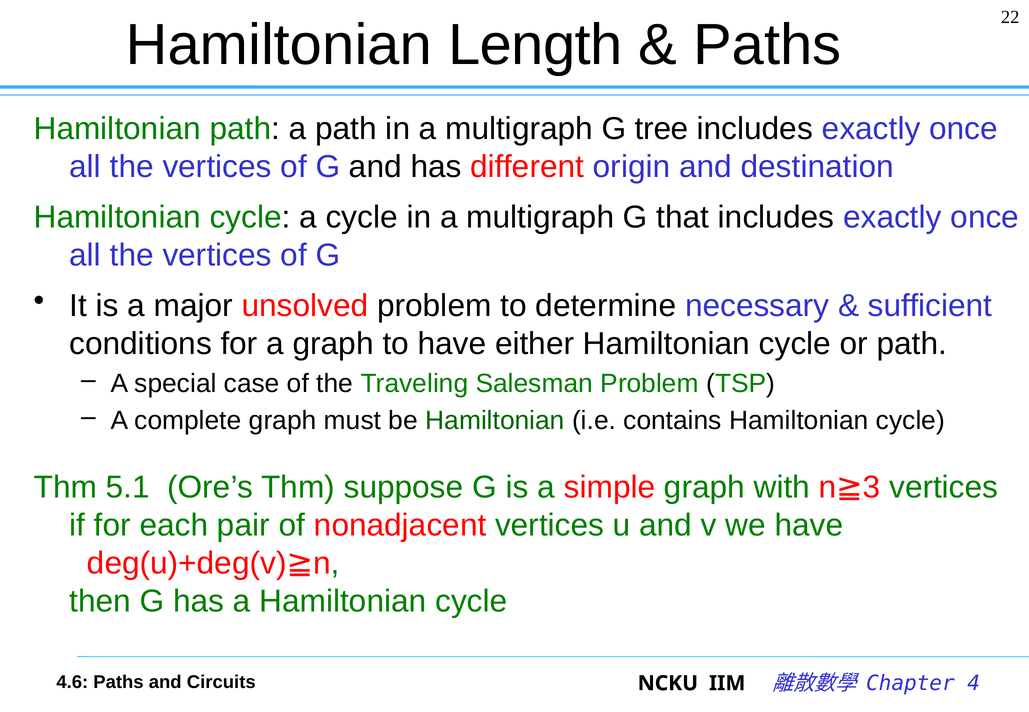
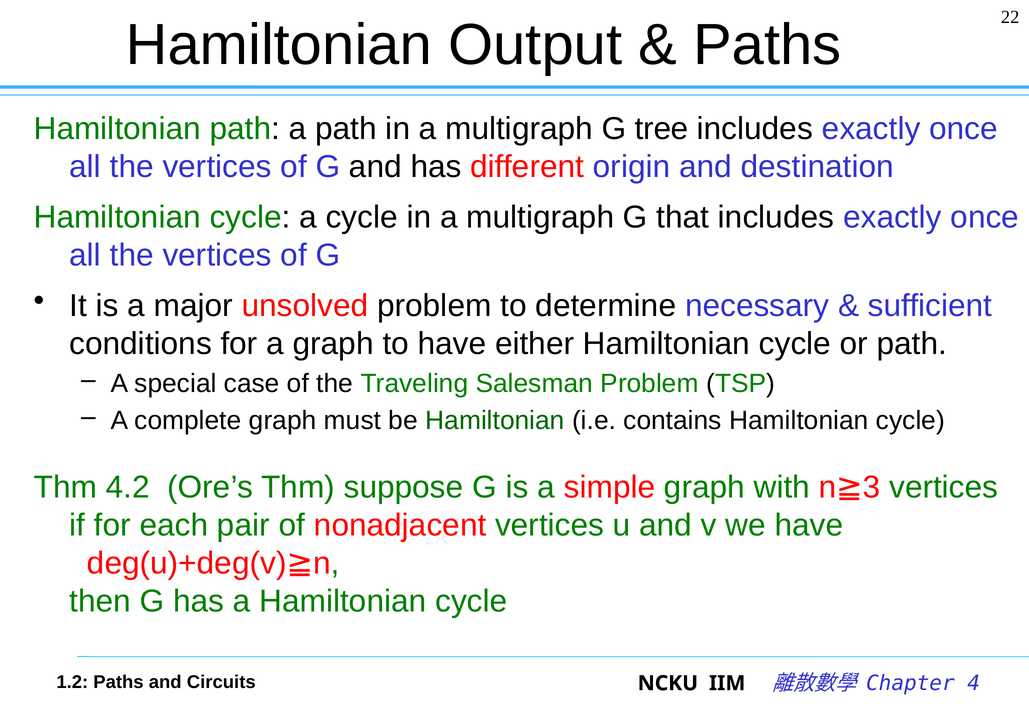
Length: Length -> Output (535, 45)
5.1: 5.1 -> 4.2 (128, 488)
4.6: 4.6 -> 1.2 (72, 683)
